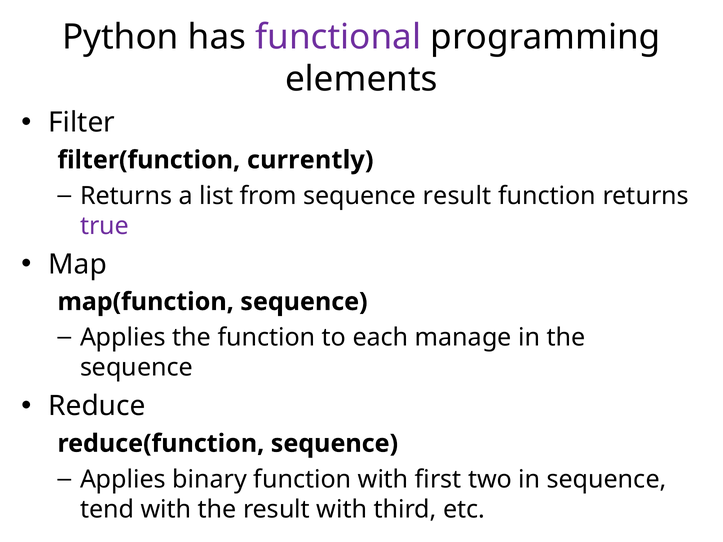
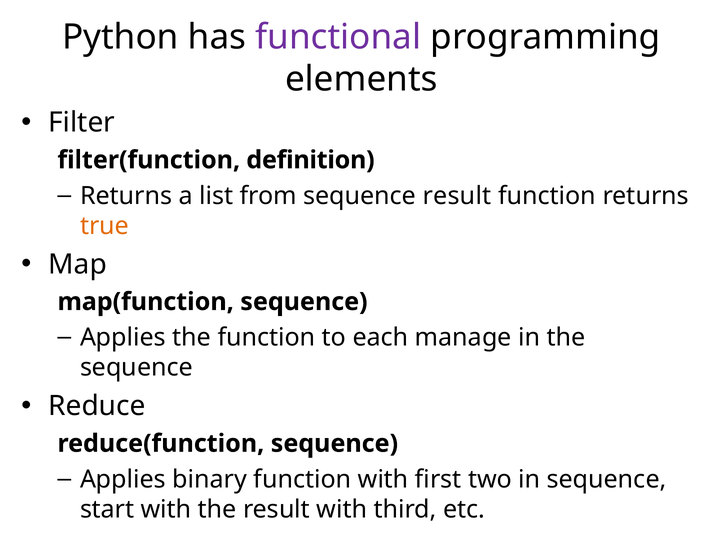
currently: currently -> definition (310, 160)
true colour: purple -> orange (105, 226)
tend: tend -> start (107, 510)
